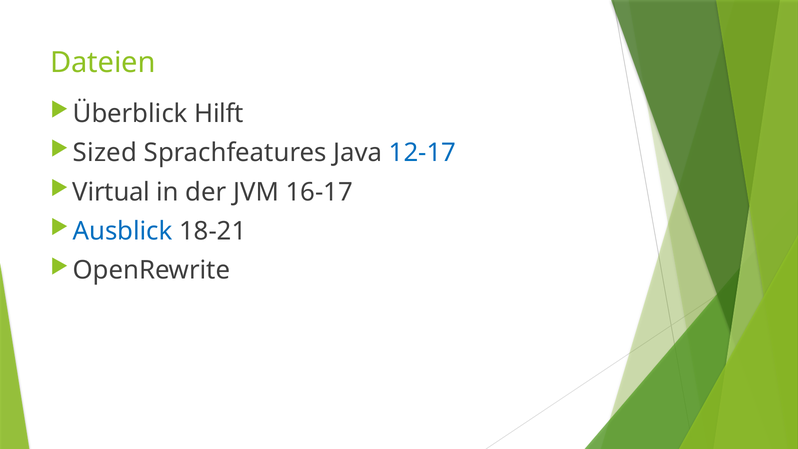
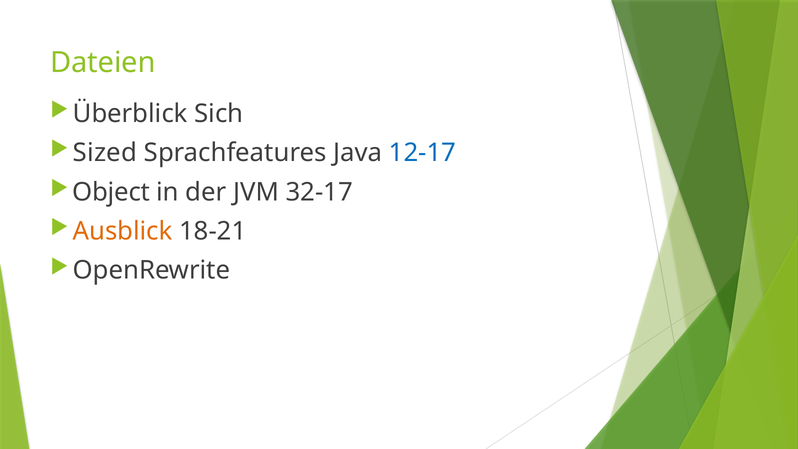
Hilft: Hilft -> Sich (219, 114)
Virtual: Virtual -> Object (111, 192)
16-17: 16-17 -> 32-17 (319, 192)
Ausblick colour: blue -> orange (123, 231)
